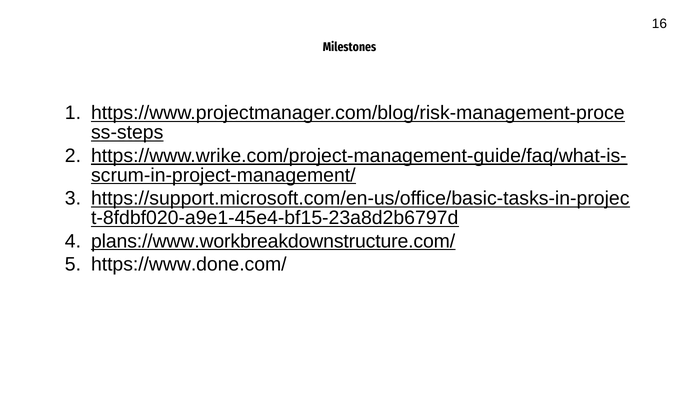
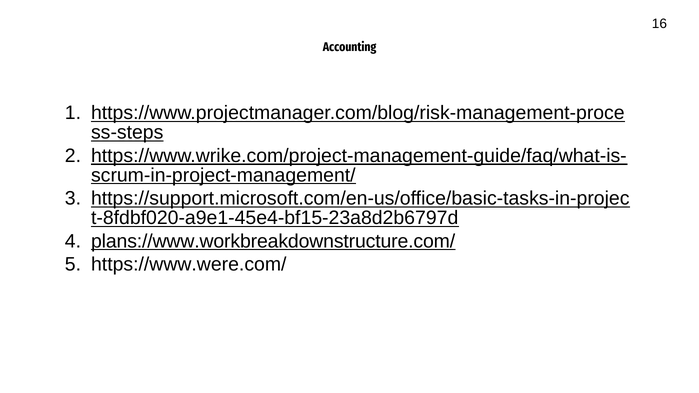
Milestones: Milestones -> Accounting (349, 47)
https://www.done.com/: https://www.done.com/ -> https://www.were.com/ (189, 265)
